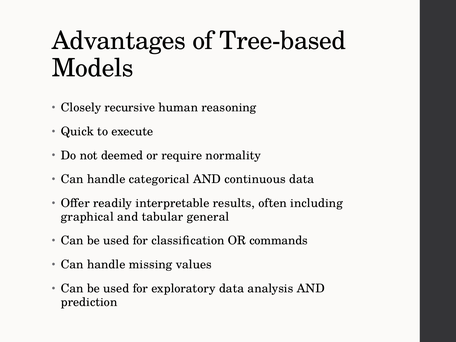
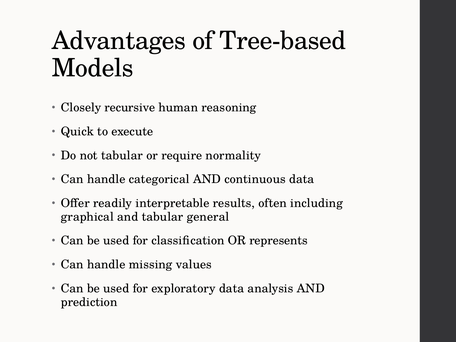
not deemed: deemed -> tabular (122, 155)
commands: commands -> represents (279, 241)
